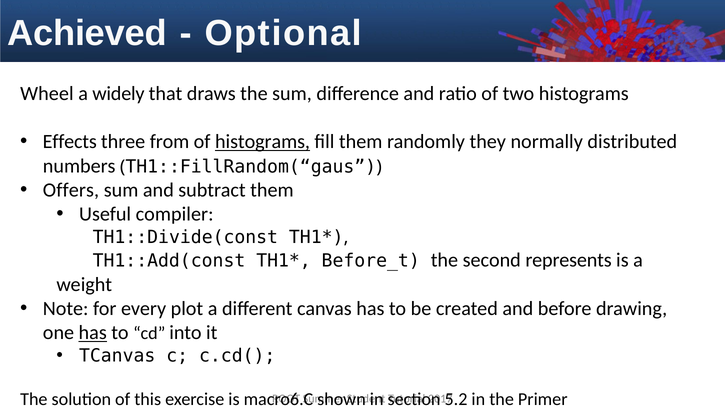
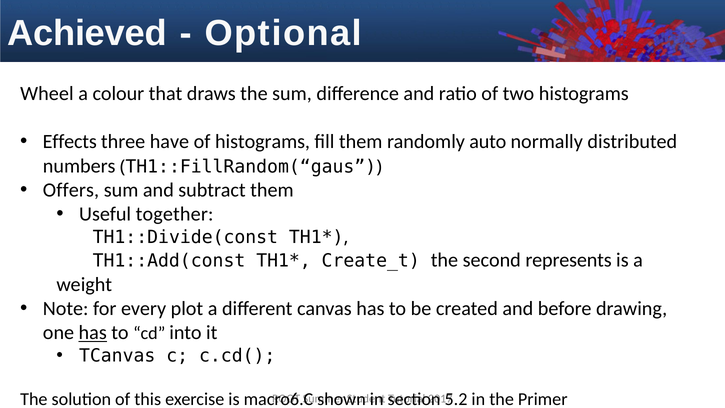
widely: widely -> colour (118, 93)
from: from -> have (169, 142)
histograms underline: present -> none (263, 142)
they: they -> auto (488, 142)
compiler: compiler -> together (175, 214)
Before_t: Before_t -> Create_t (371, 261)
